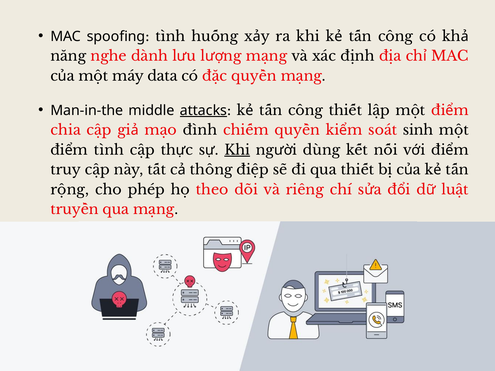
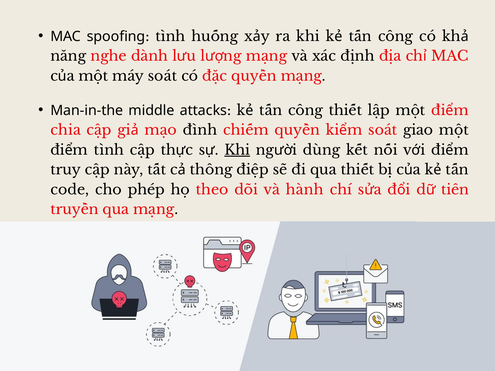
máy data: data -> soát (162, 76)
attacks underline: present -> none (203, 110)
sinh: sinh -> giao (418, 130)
rộng: rộng -> code (70, 190)
riêng: riêng -> hành (305, 190)
luật: luật -> tiên (455, 190)
